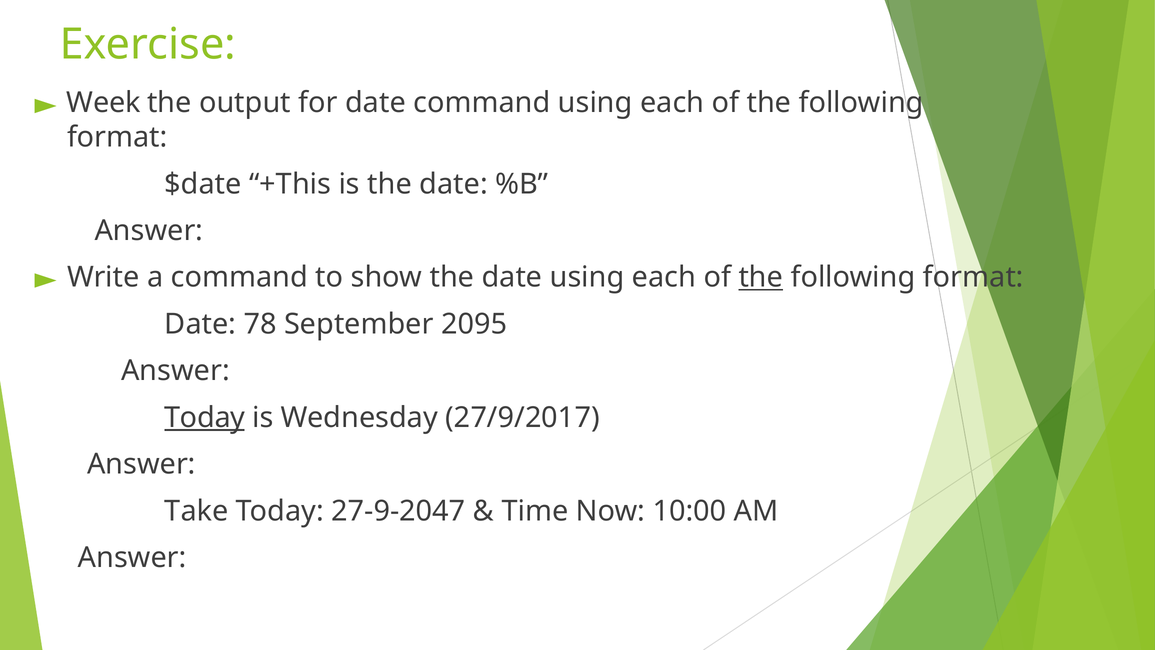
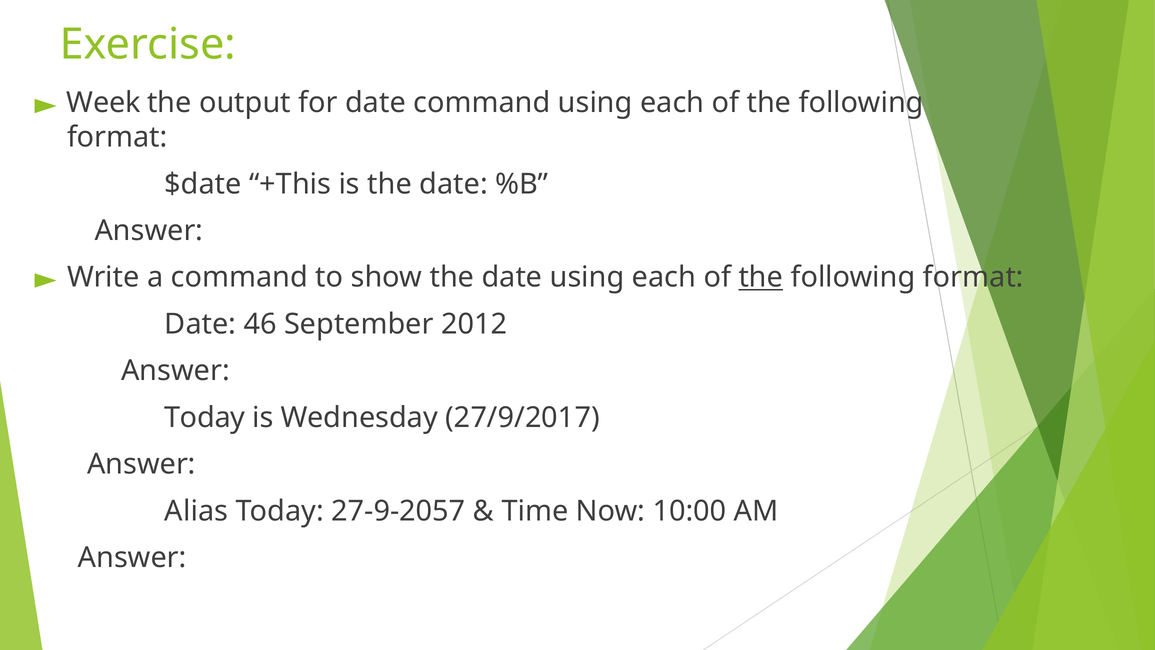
78: 78 -> 46 (260, 324)
2095: 2095 -> 2012 (474, 324)
Today underline: present -> none (205, 417)
Take: Take -> Alias (196, 511)
27-9-2047: 27-9-2047 -> 27-9-2057 (398, 511)
